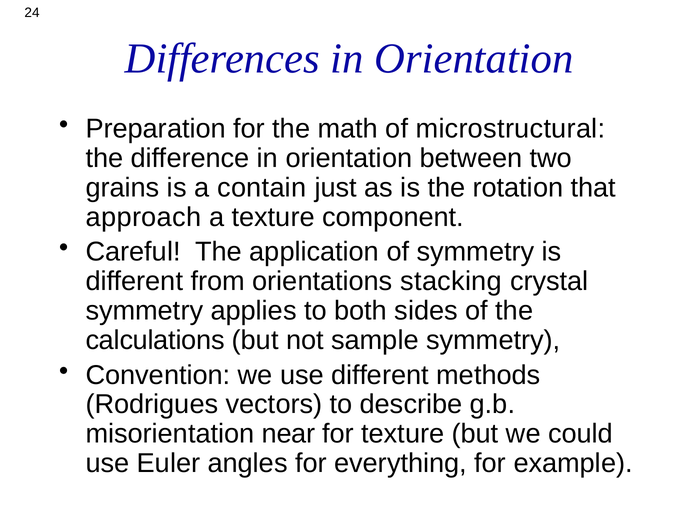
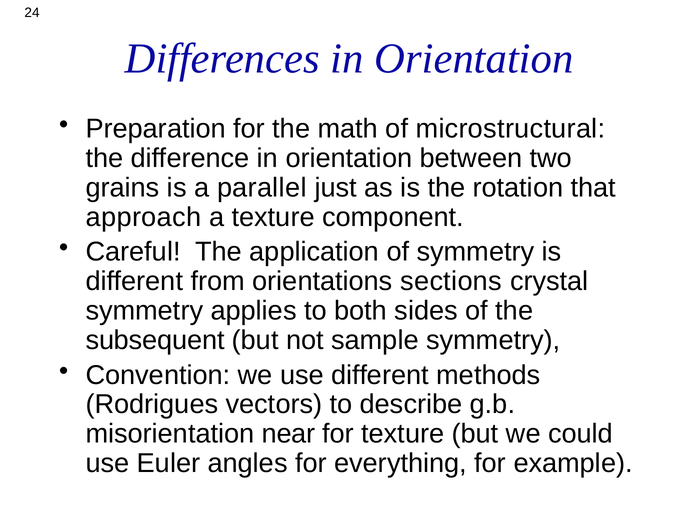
contain: contain -> parallel (262, 187)
stacking: stacking -> sections (451, 281)
calculations: calculations -> subsequent (155, 340)
